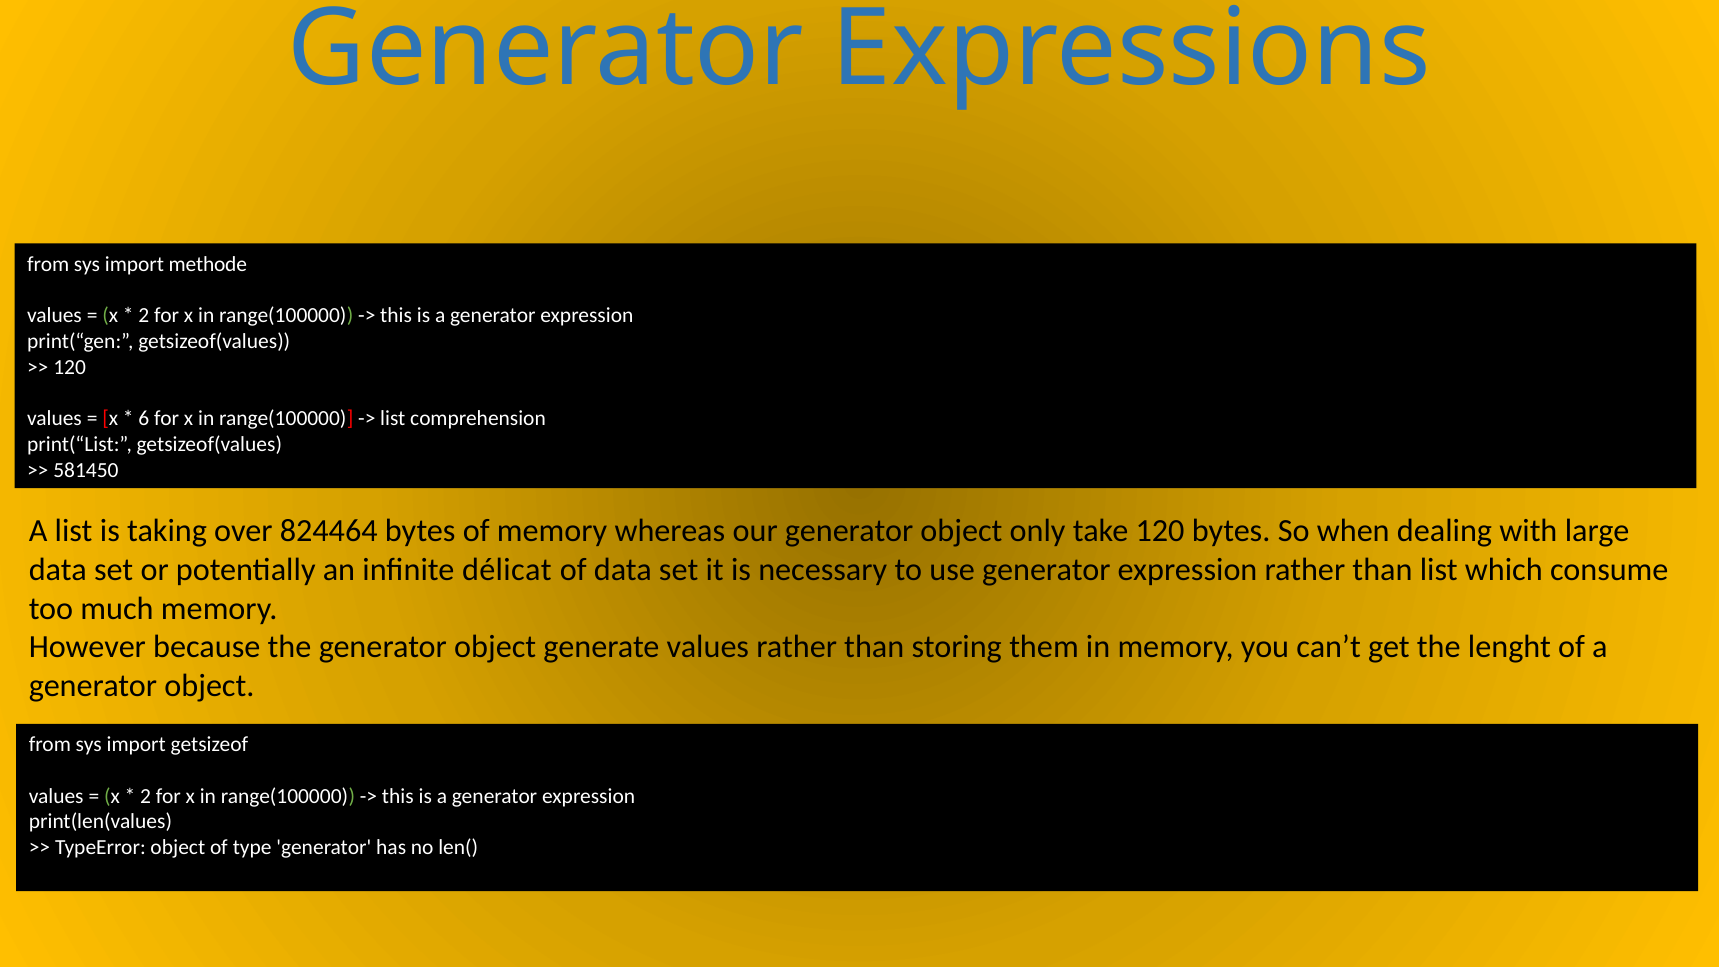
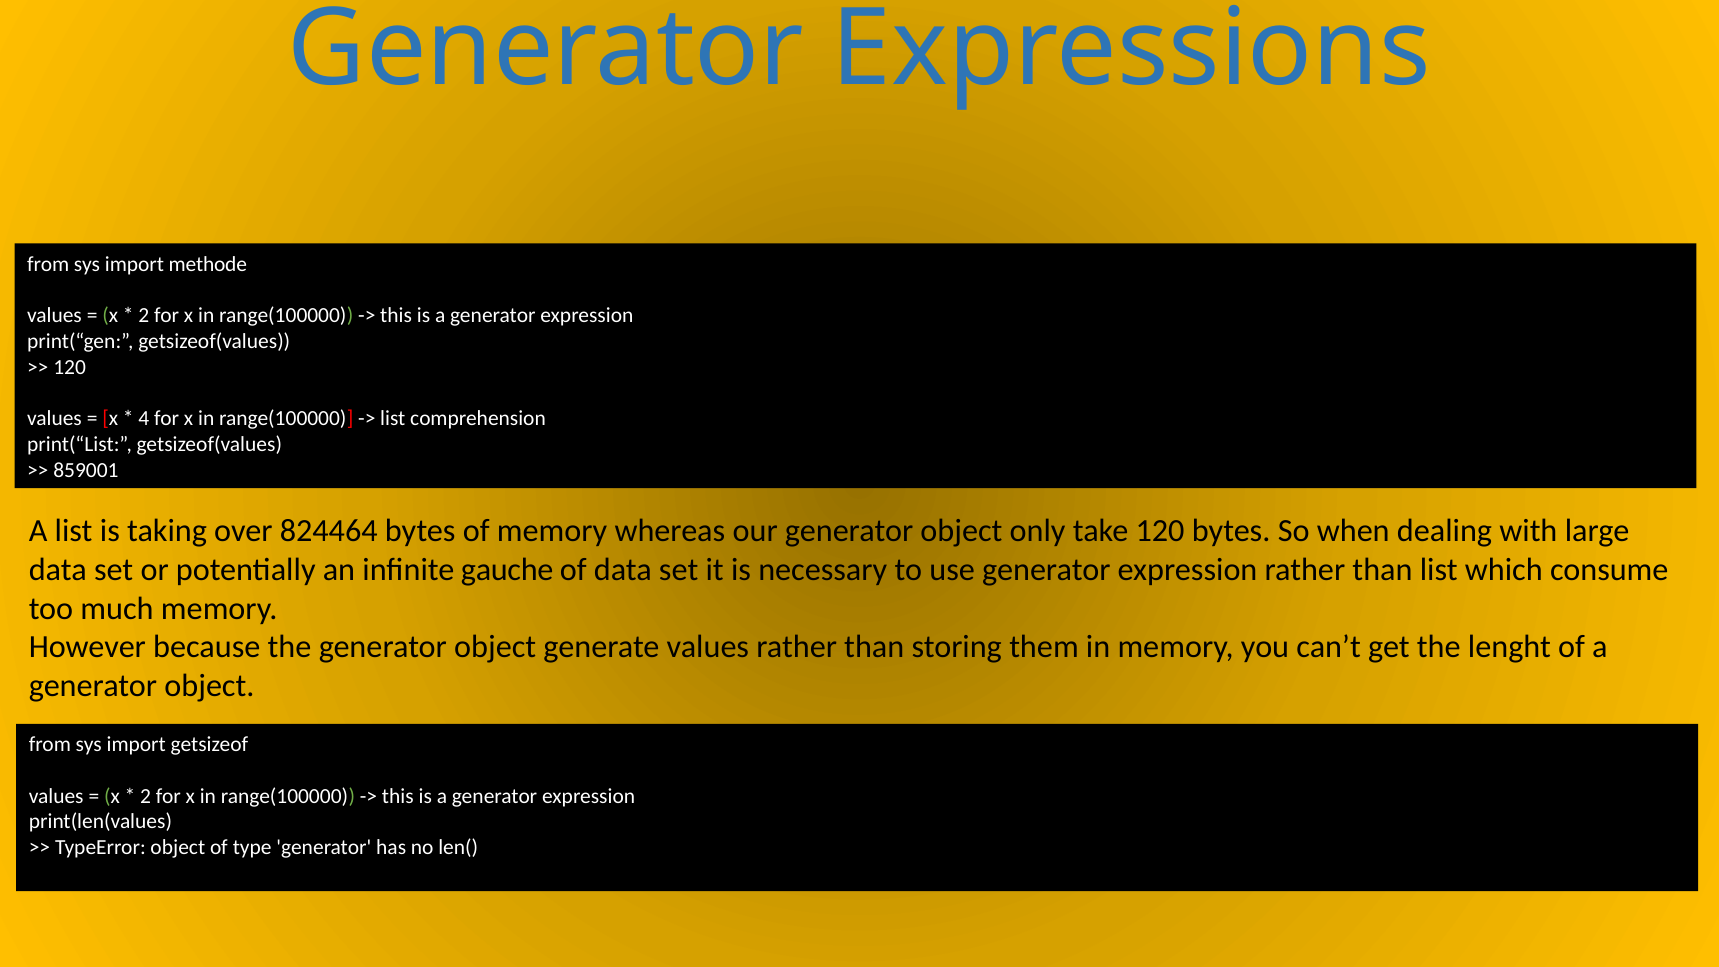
6: 6 -> 4 (144, 419)
581450: 581450 -> 859001 (86, 470)
délicat: délicat -> gauche (507, 570)
